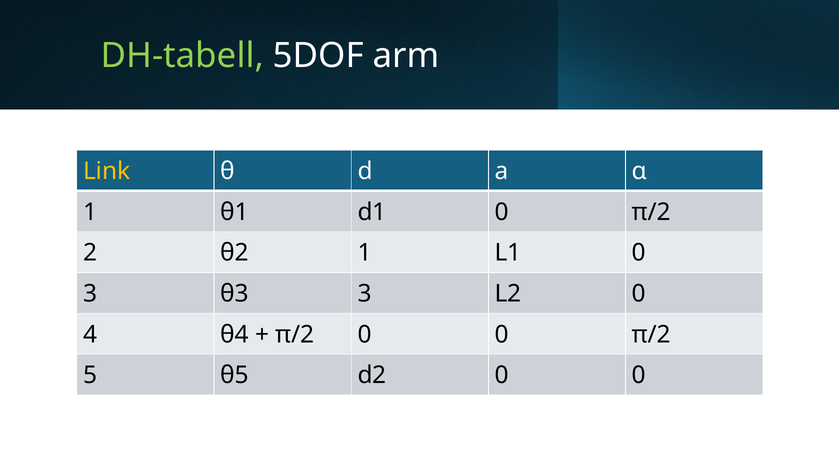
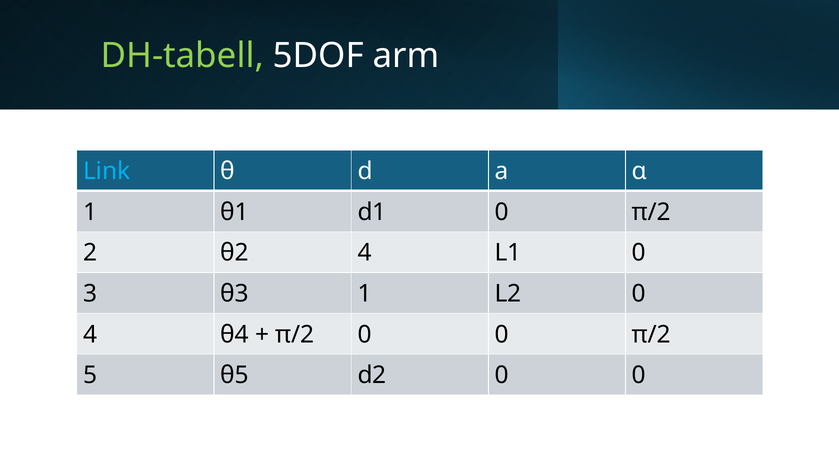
Link colour: yellow -> light blue (107, 171)
θ2 1: 1 -> 4 (365, 253)
θ3 3: 3 -> 1 (365, 294)
